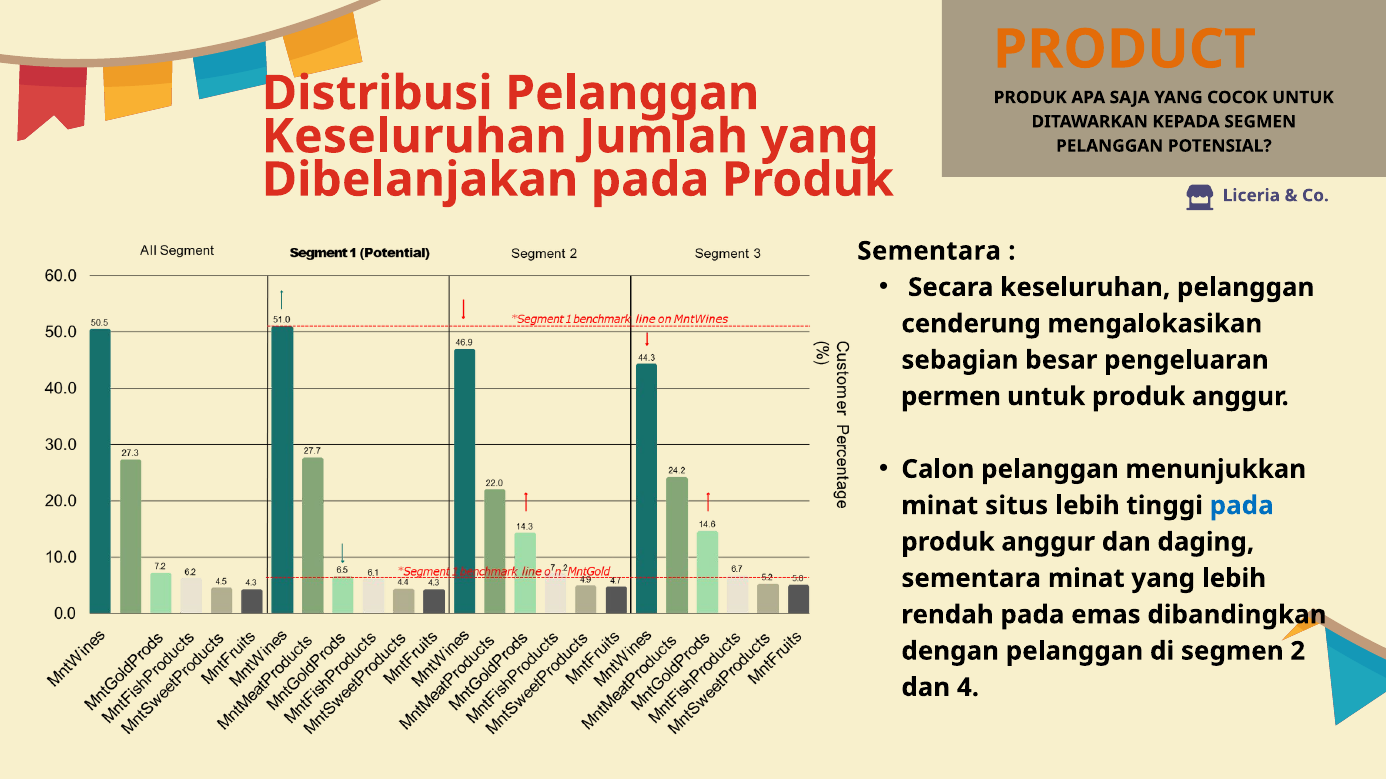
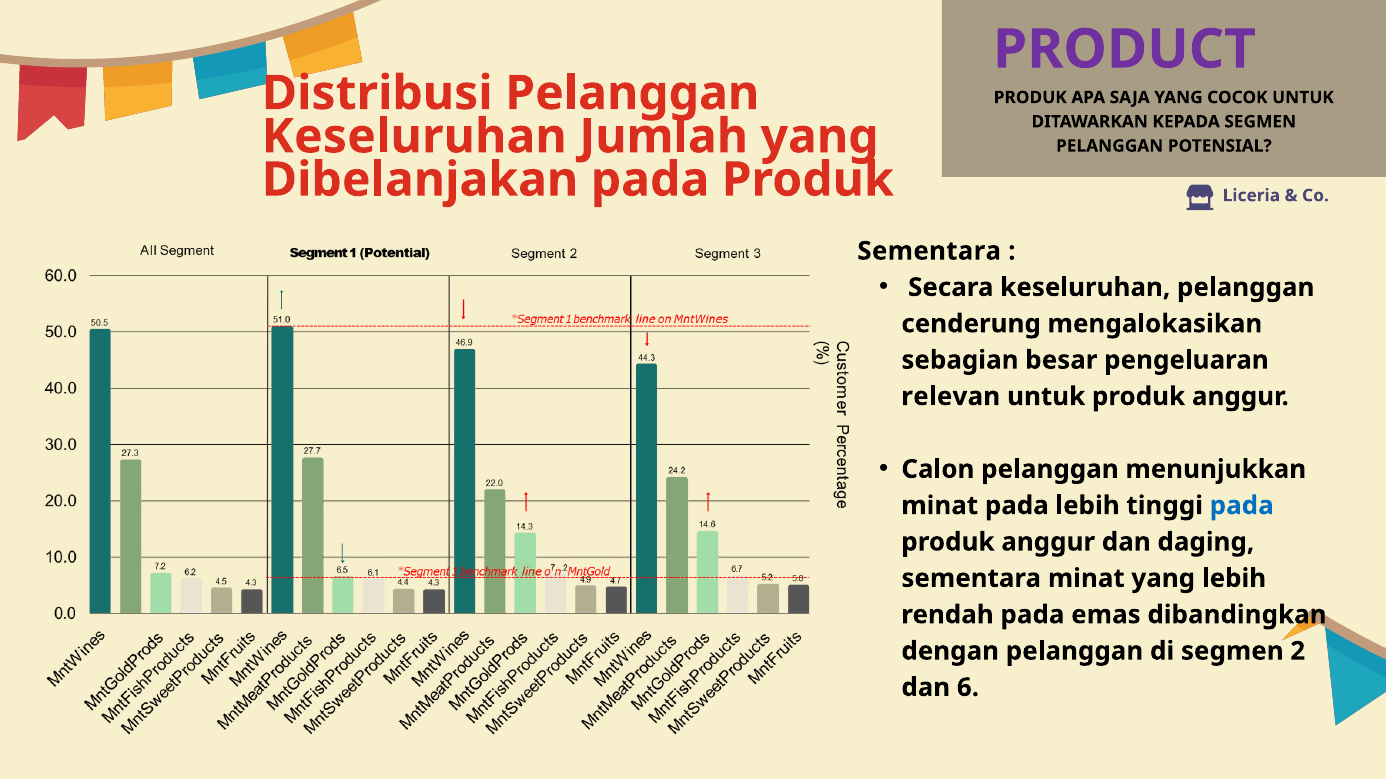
PRODUCT colour: orange -> purple (1124, 49)
permen: permen -> relevan (951, 397)
minat situs: situs -> pada (1017, 506)
4: 4 -> 6 (968, 688)
